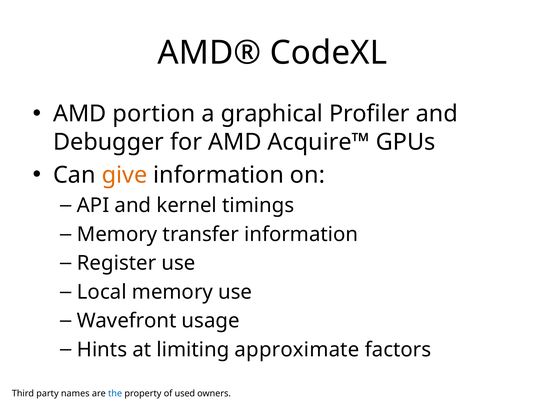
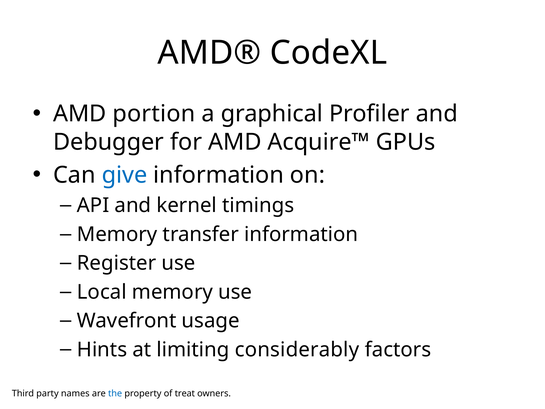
give colour: orange -> blue (124, 175)
approximate: approximate -> considerably (297, 349)
used: used -> treat (185, 393)
